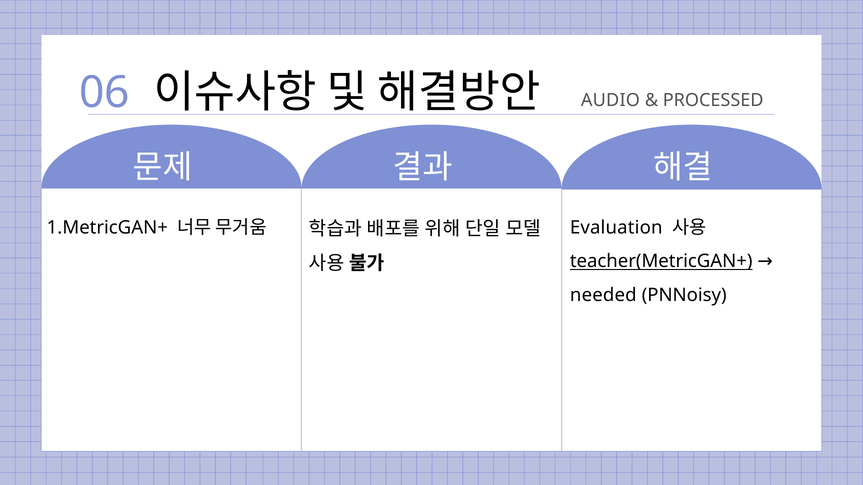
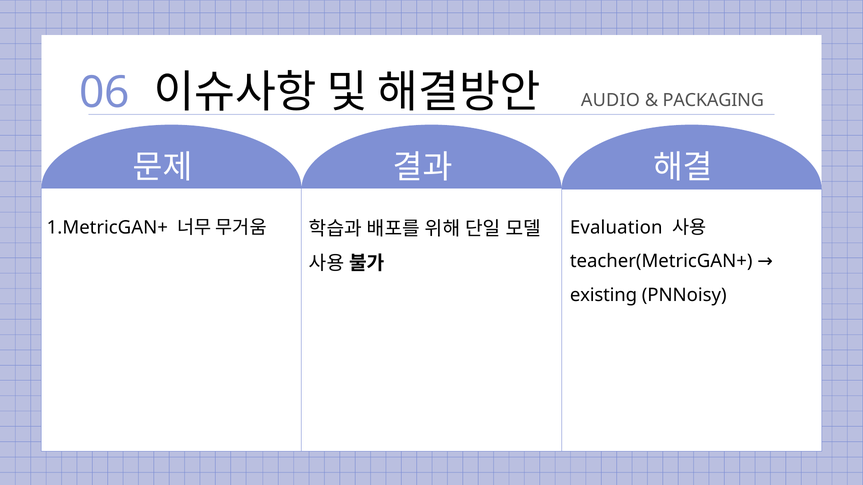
PROCESSED: PROCESSED -> PACKAGING (713, 100)
teacher(MetricGAN+ underline: present -> none (661, 262)
needed: needed -> existing (604, 295)
